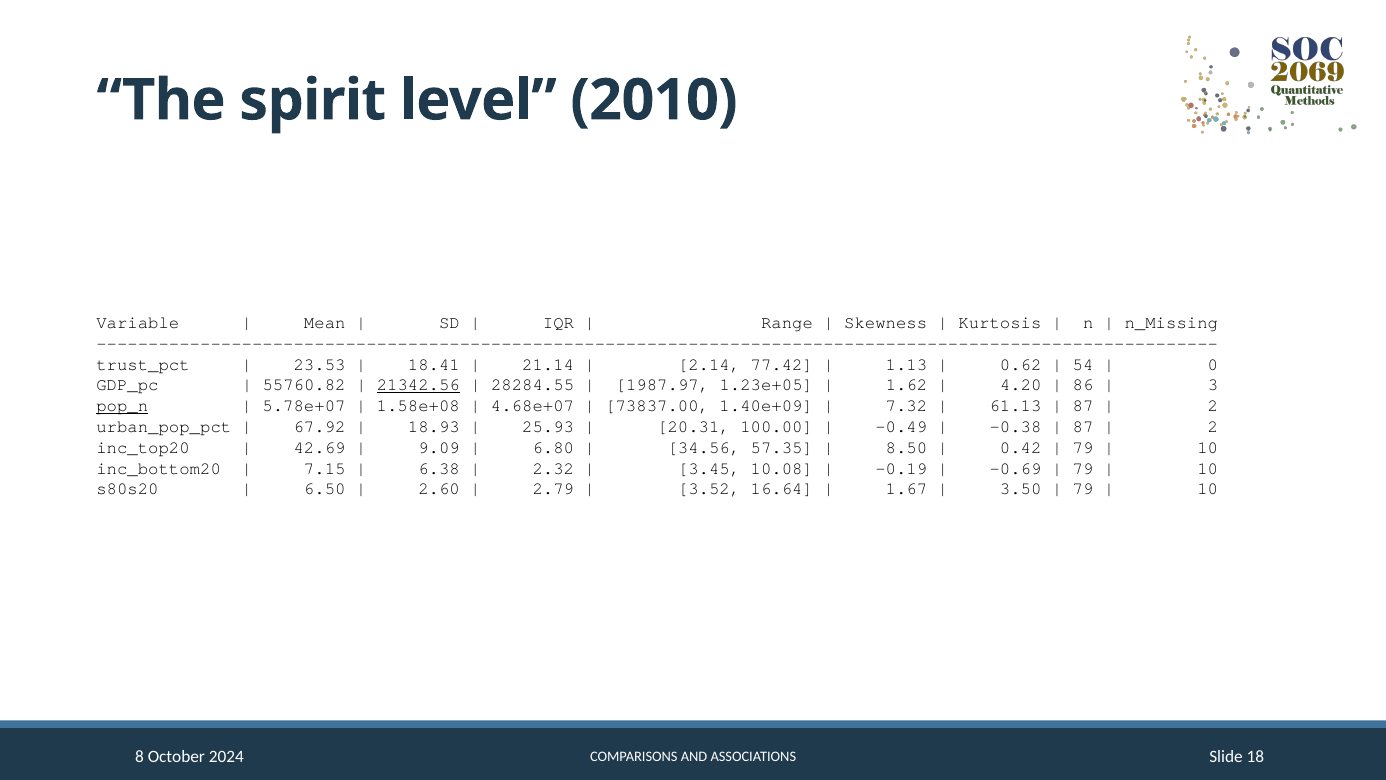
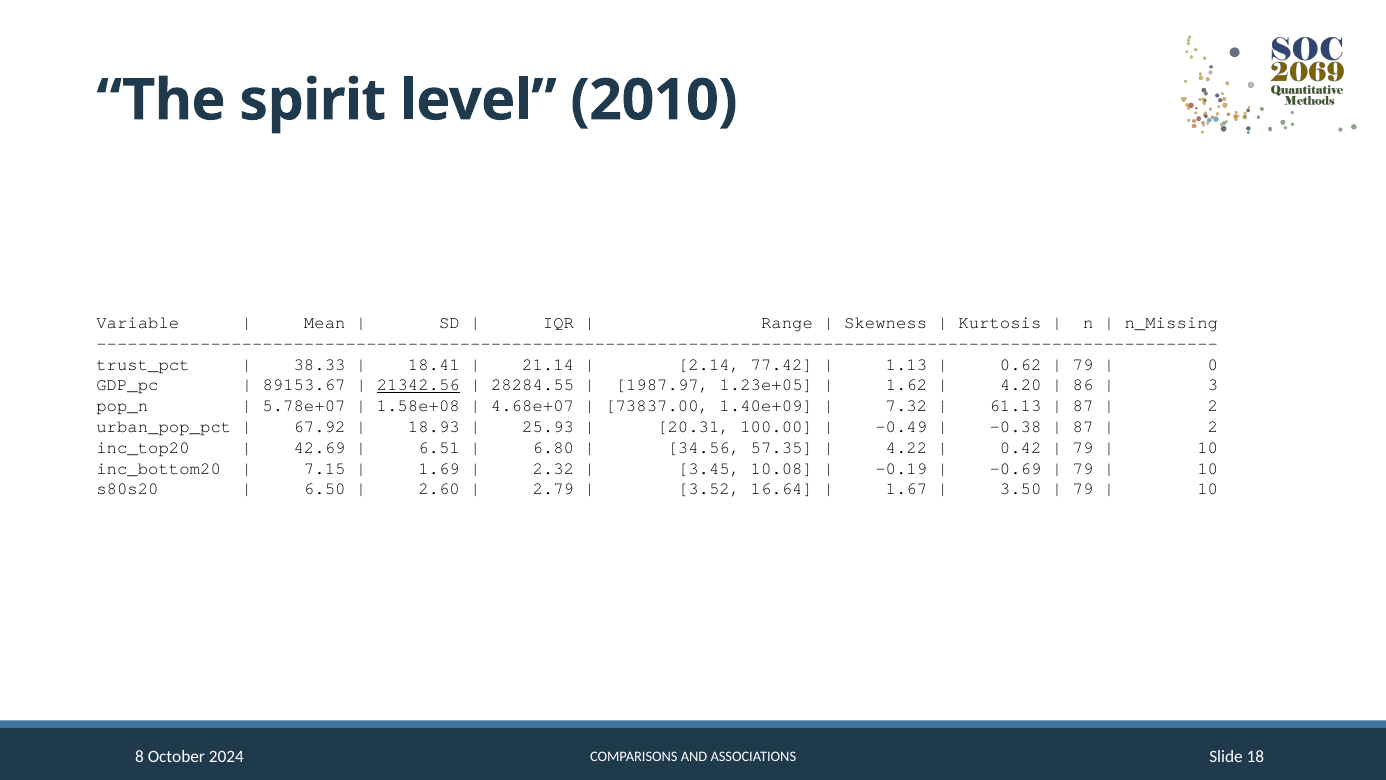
23.53: 23.53 -> 38.33 (320, 364)
54: 54 -> 79 (1083, 364)
55760.82: 55760.82 -> 89153.67 (304, 385)
pop_n underline: present -> none (122, 406)
9.09: 9.09 -> 6.51 (439, 447)
8.50: 8.50 -> 4.22 (906, 447)
6.38: 6.38 -> 1.69 (439, 468)
